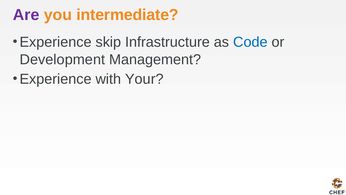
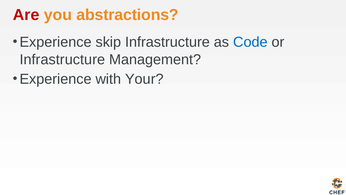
Are colour: purple -> red (26, 15)
intermediate: intermediate -> abstractions (128, 15)
Development: Development -> Infrastructure (62, 59)
